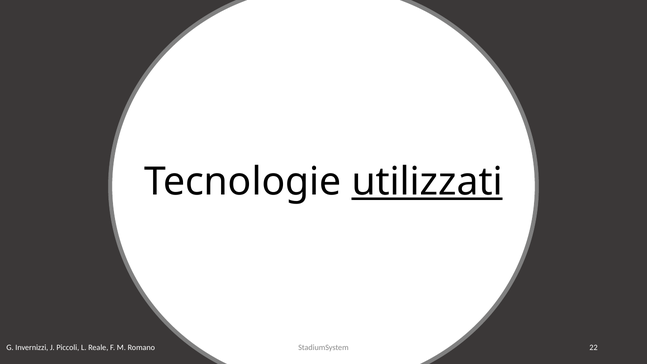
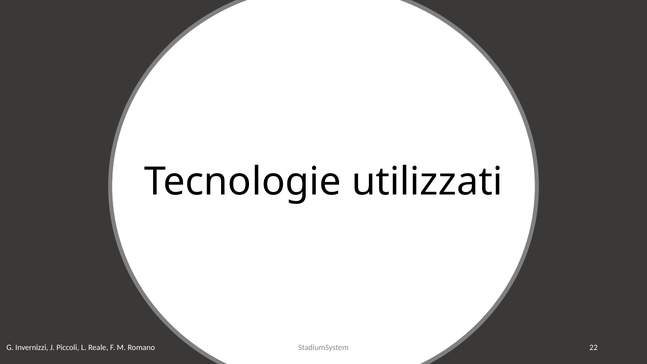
utilizzati underline: present -> none (427, 182)
